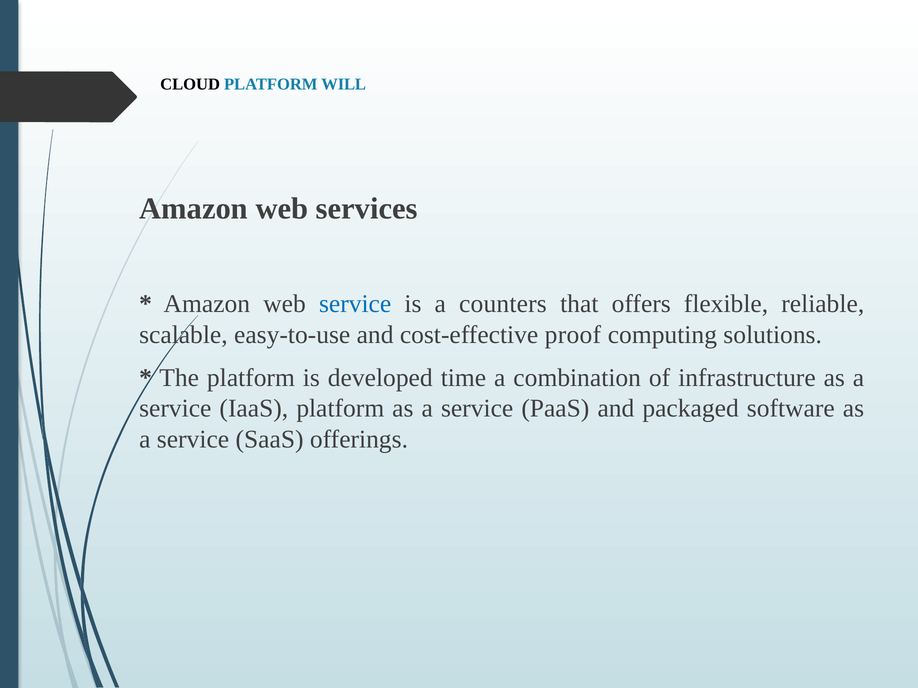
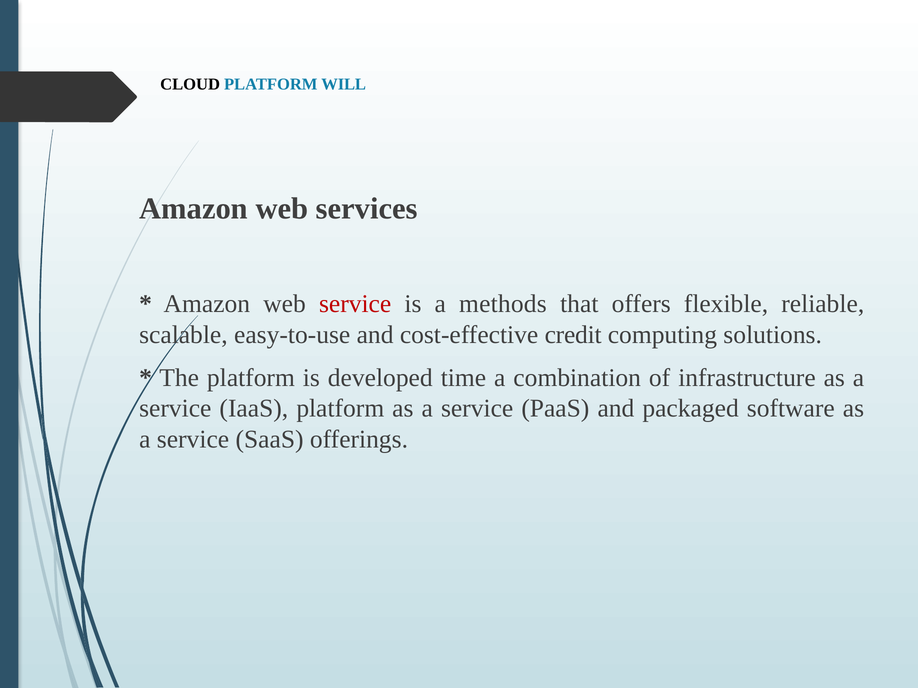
service colour: blue -> red (355, 304)
counters: counters -> methods (503, 304)
proof: proof -> credit (573, 335)
